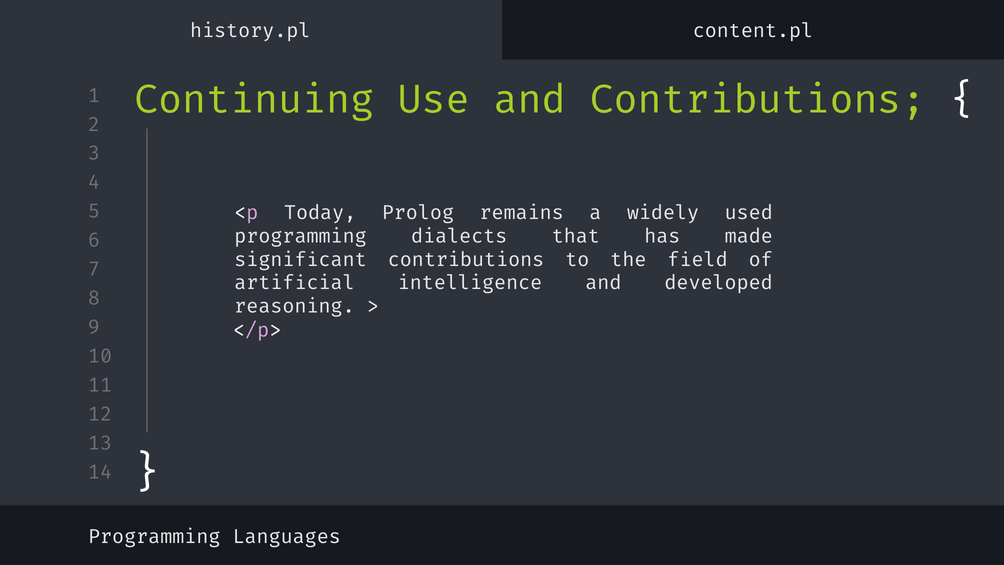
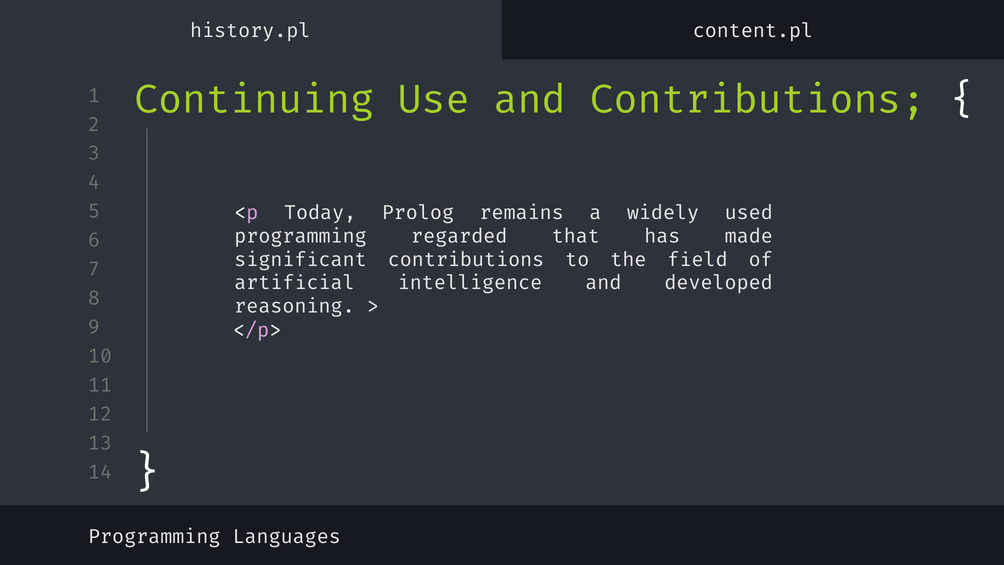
dialects: dialects -> regarded (459, 236)
